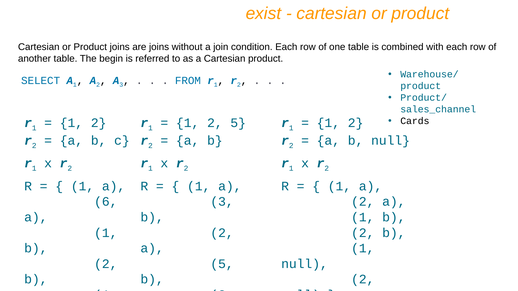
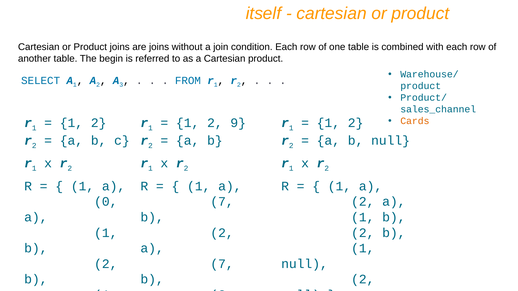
exist: exist -> itself (263, 13)
Cards colour: black -> orange (415, 121)
2 5: 5 -> 9 (238, 123)
6: 6 -> 0 (106, 202)
3: 3 -> 7 (222, 202)
5: 5 -> 7 (222, 264)
